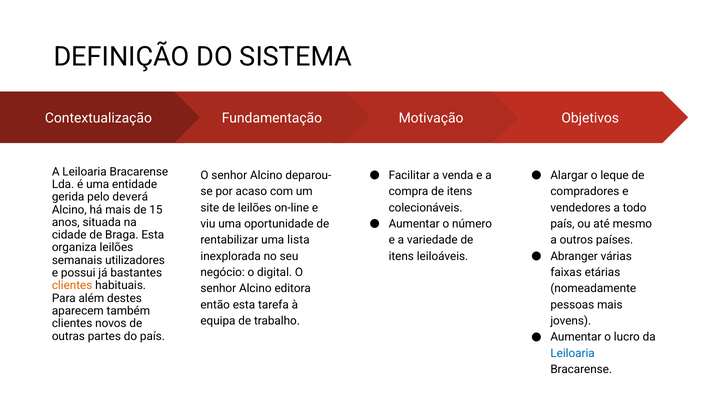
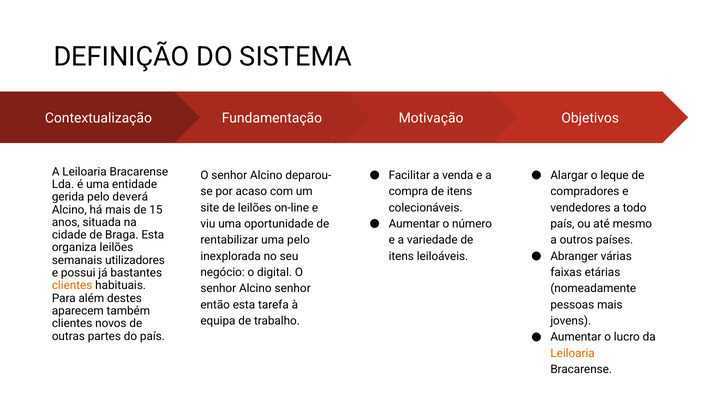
uma lista: lista -> pelo (298, 240)
Alcino editora: editora -> senhor (293, 289)
Leiloaria colour: blue -> orange (573, 353)
